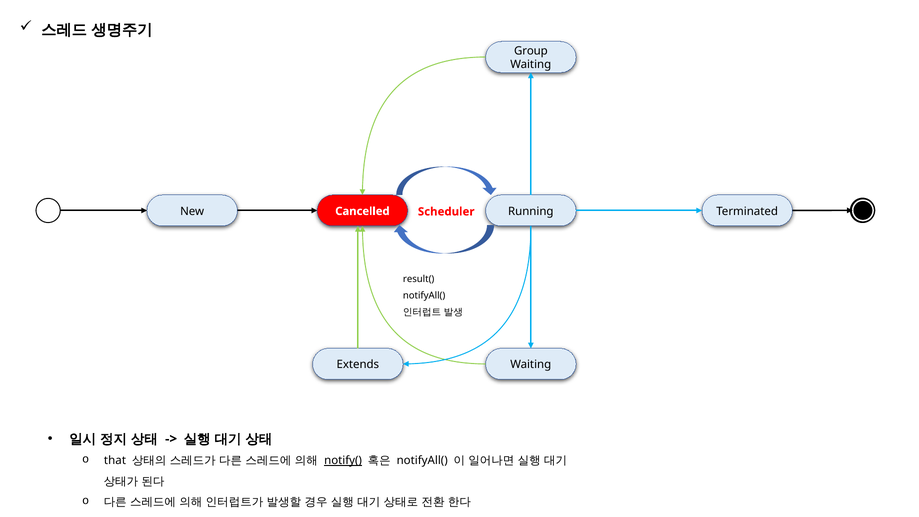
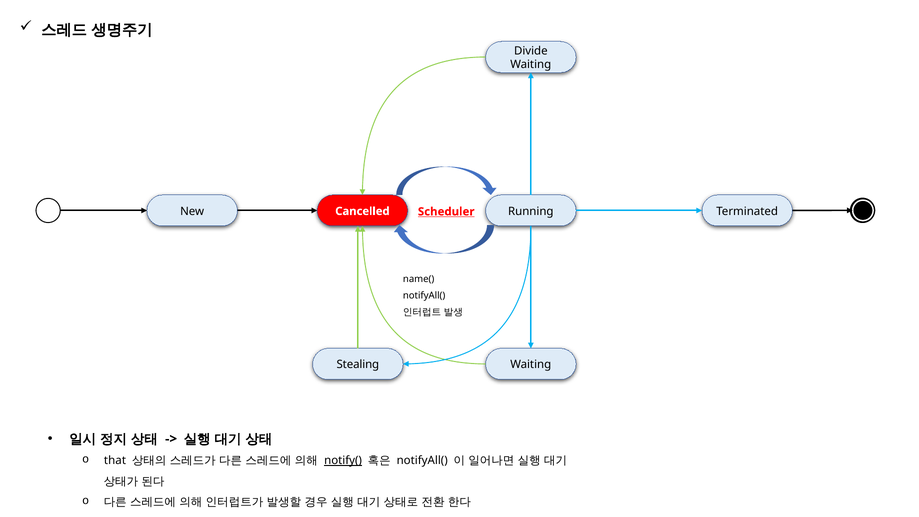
Group: Group -> Divide (531, 51)
Scheduler underline: none -> present (446, 212)
result(: result( -> name( (419, 279)
Extends: Extends -> Stealing (358, 365)
